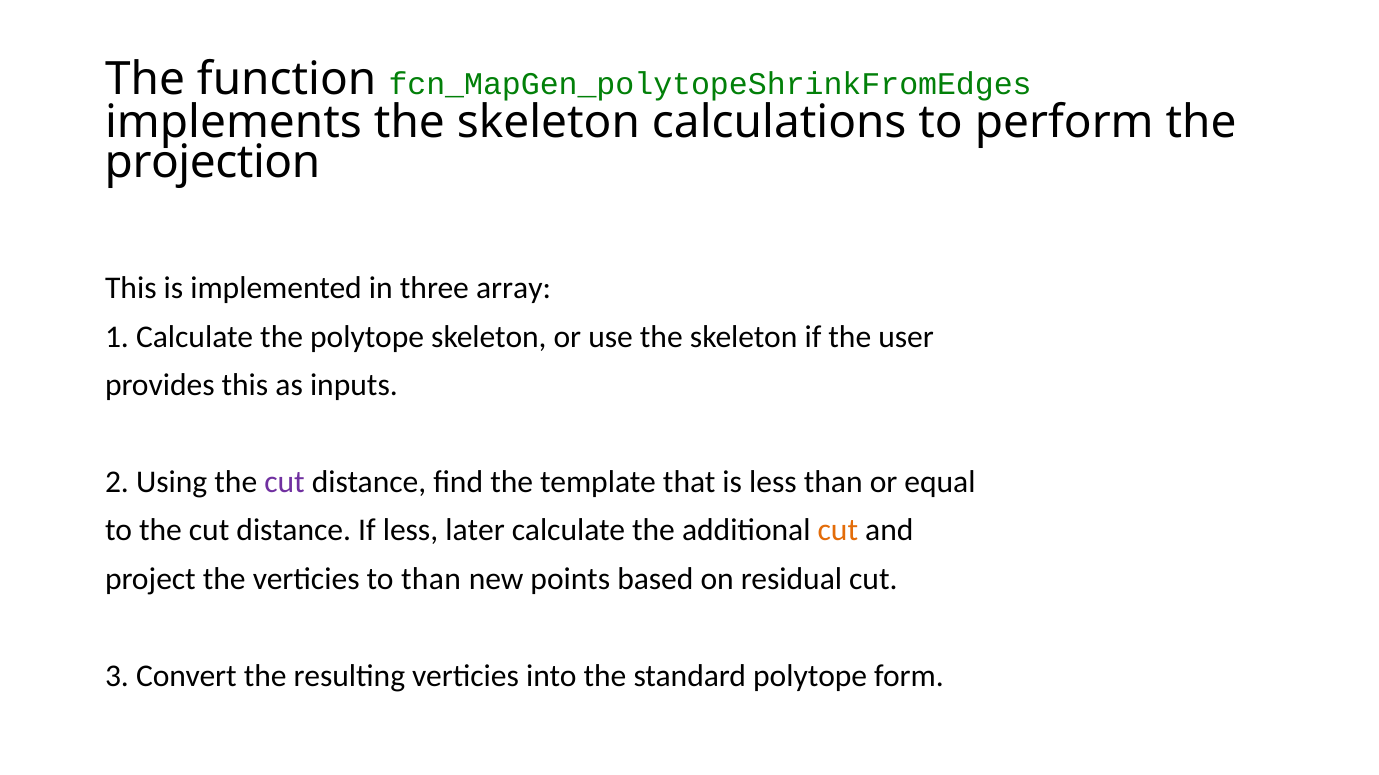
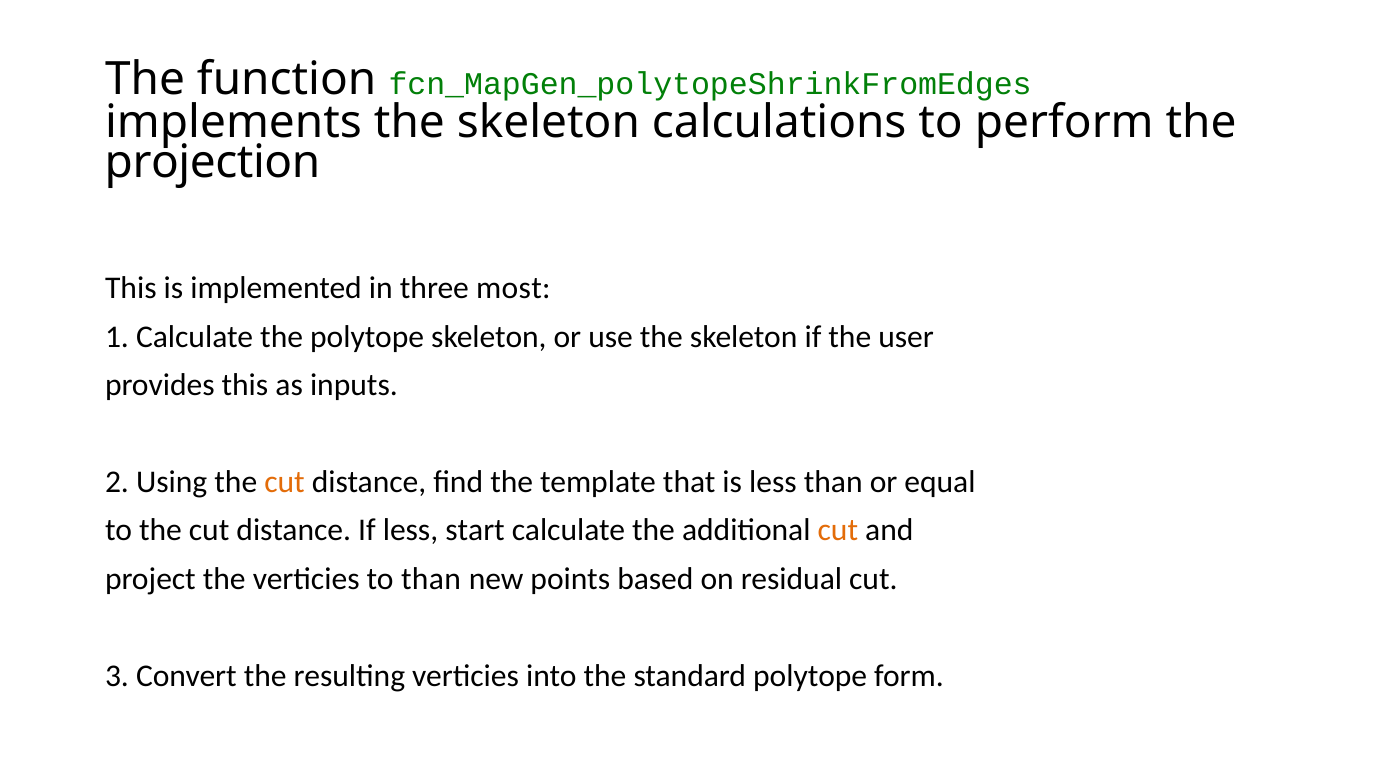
array: array -> most (513, 288)
cut colour: purple -> orange (284, 482)
later: later -> start (475, 531)
